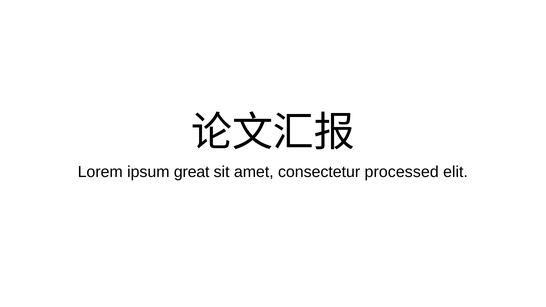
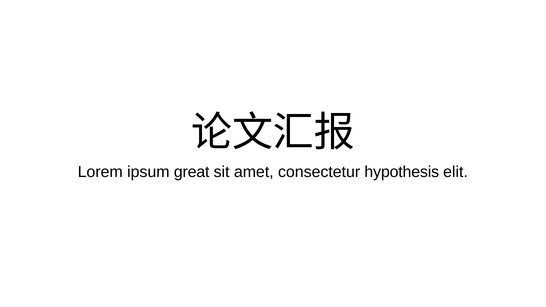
processed: processed -> hypothesis (402, 172)
